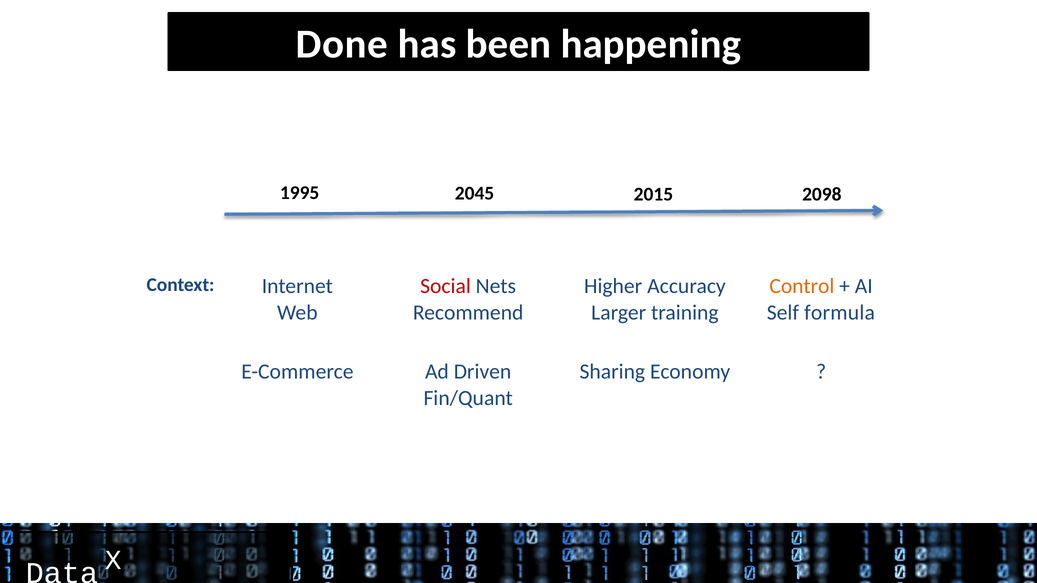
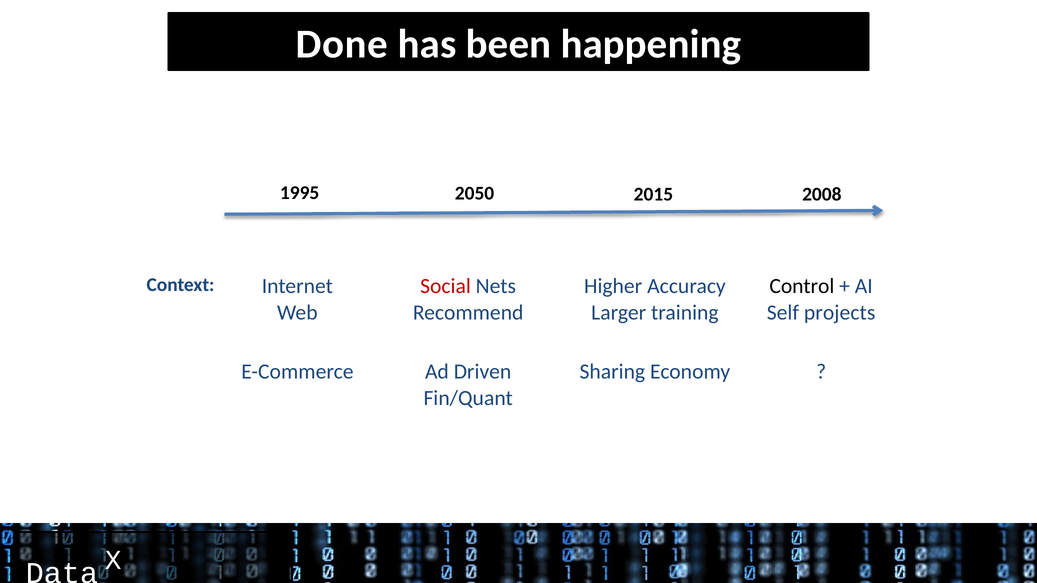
2045: 2045 -> 2050 (475, 193)
2098: 2098 -> 2008 (822, 195)
Control colour: orange -> black (802, 286)
formula: formula -> projects (840, 313)
